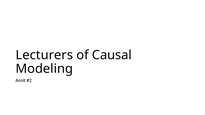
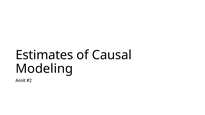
Lecturers: Lecturers -> Estimates (44, 55)
